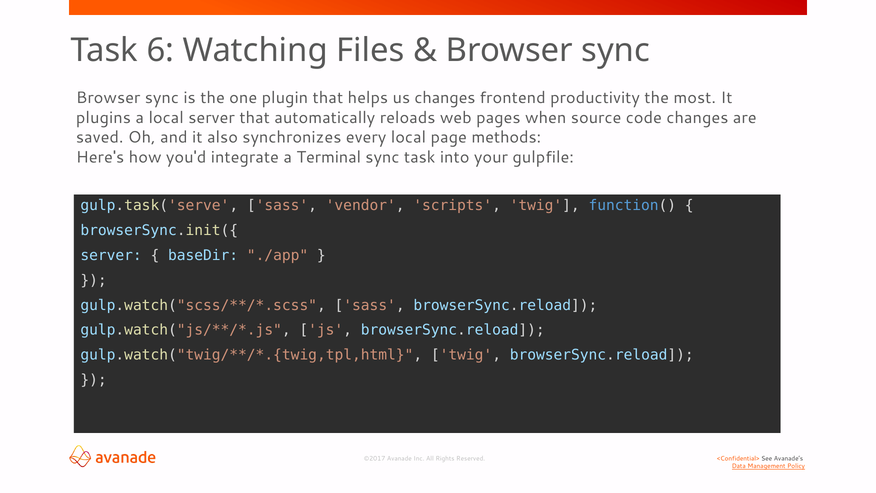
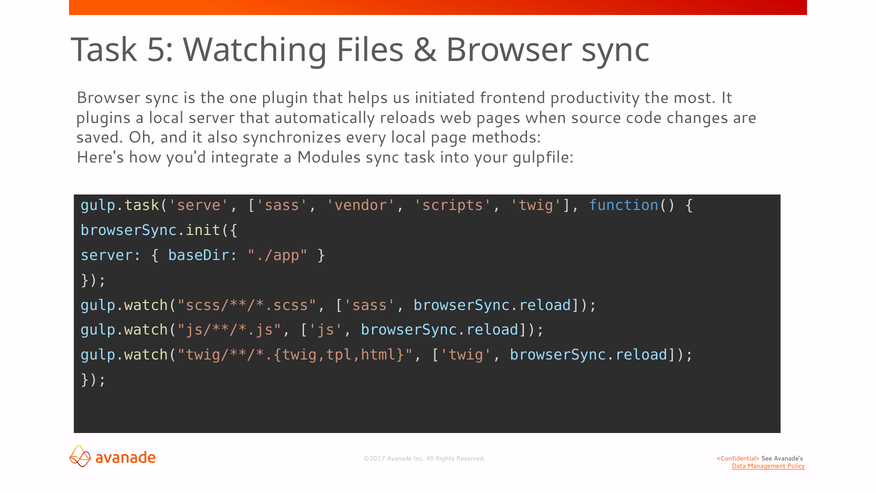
6: 6 -> 5 (160, 50)
us changes: changes -> initiated (445, 98)
Terminal: Terminal -> Modules (329, 157)
